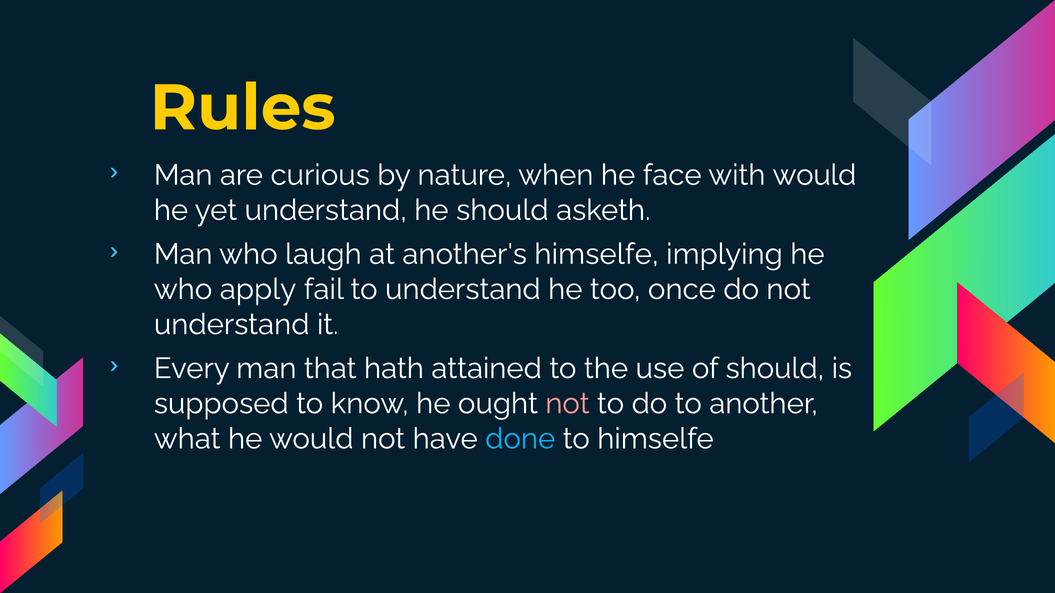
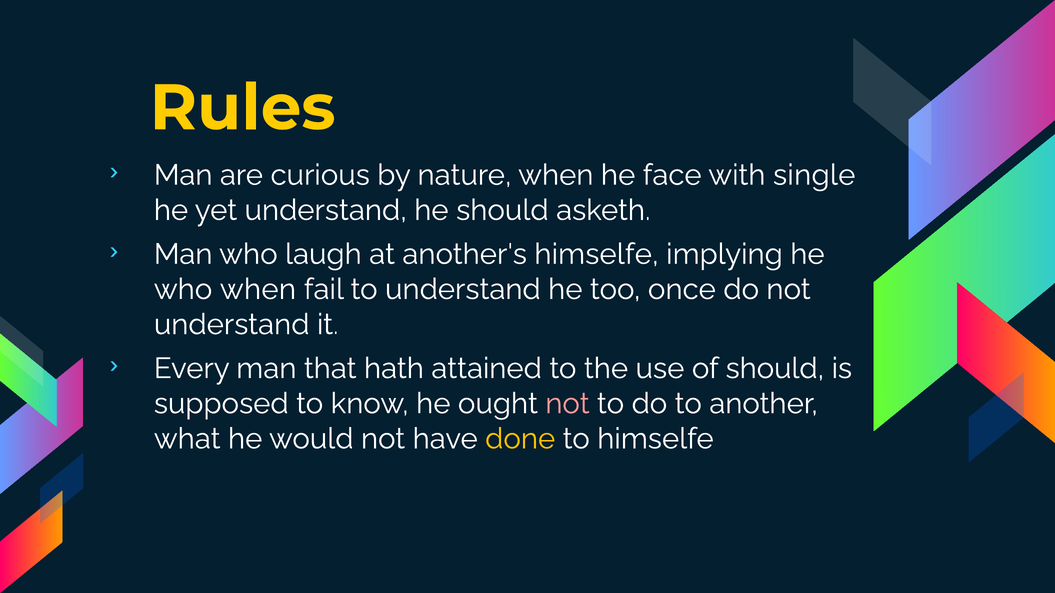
with would: would -> single (814, 175)
who apply: apply -> when (258, 290)
done colour: light blue -> yellow (520, 439)
